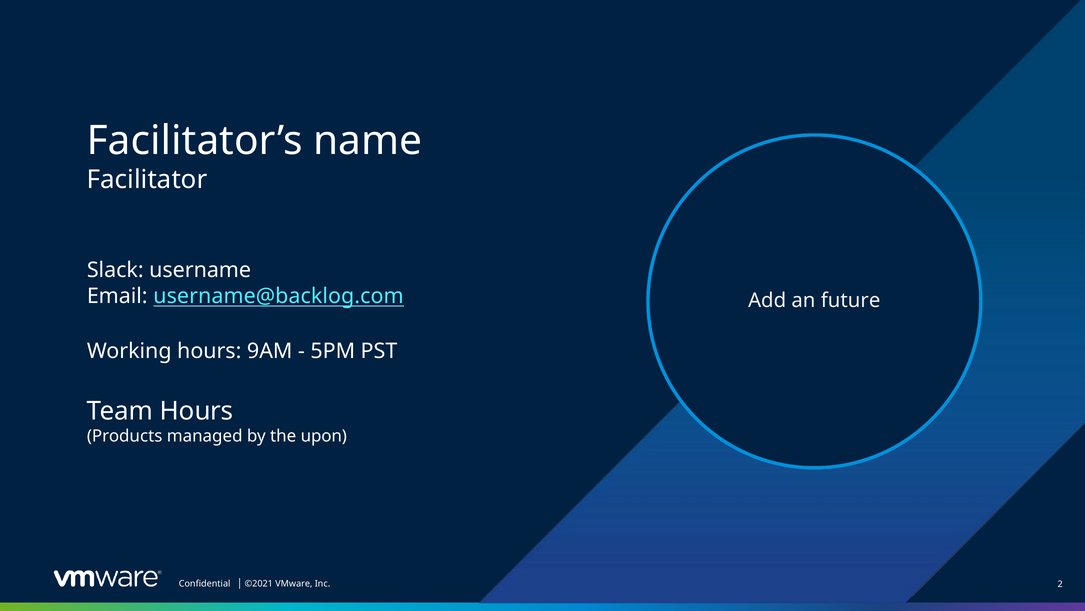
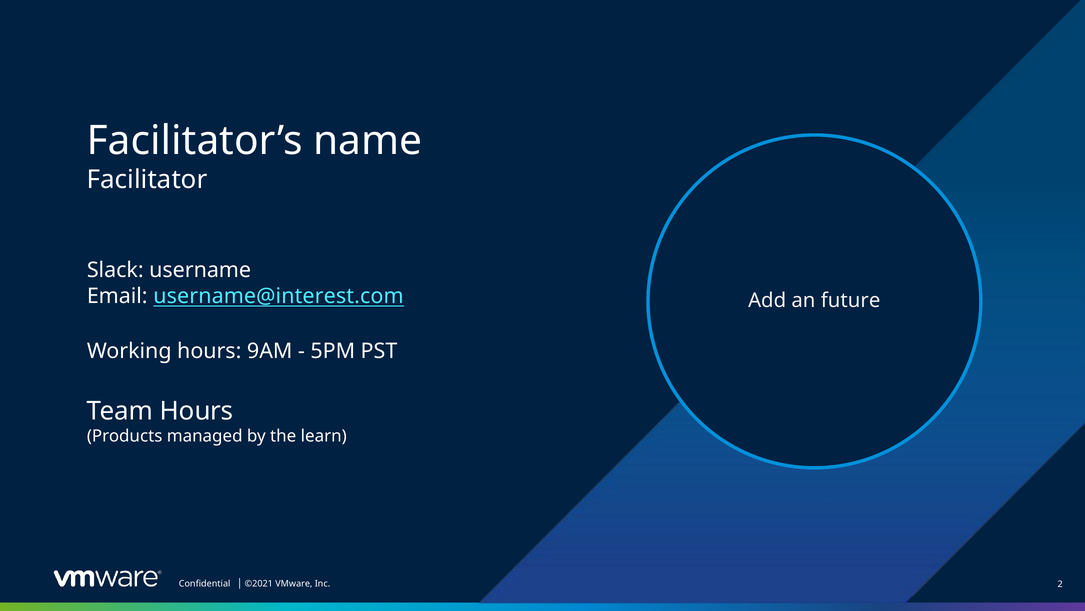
username@backlog.com: username@backlog.com -> username@interest.com (278, 296)
upon: upon -> learn (324, 436)
